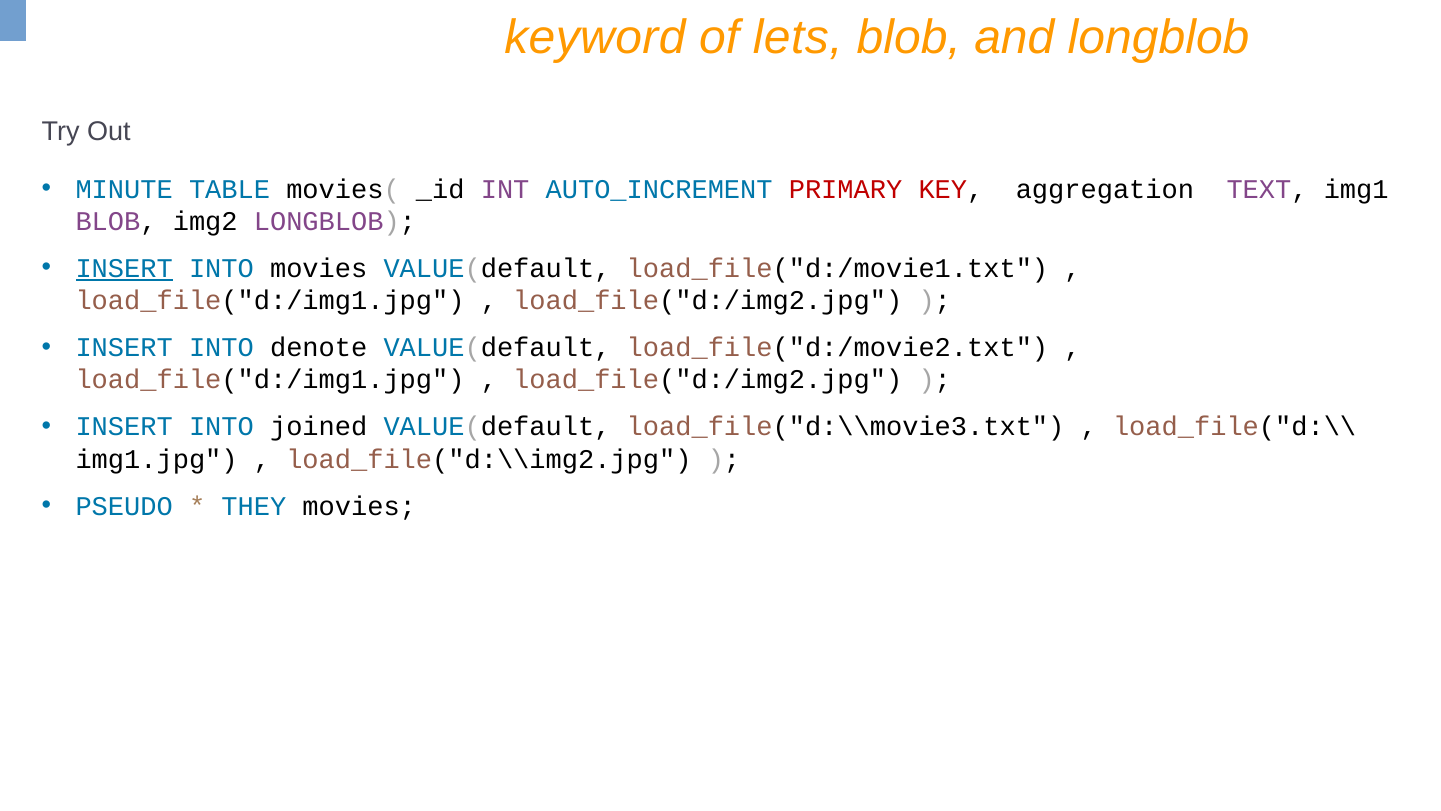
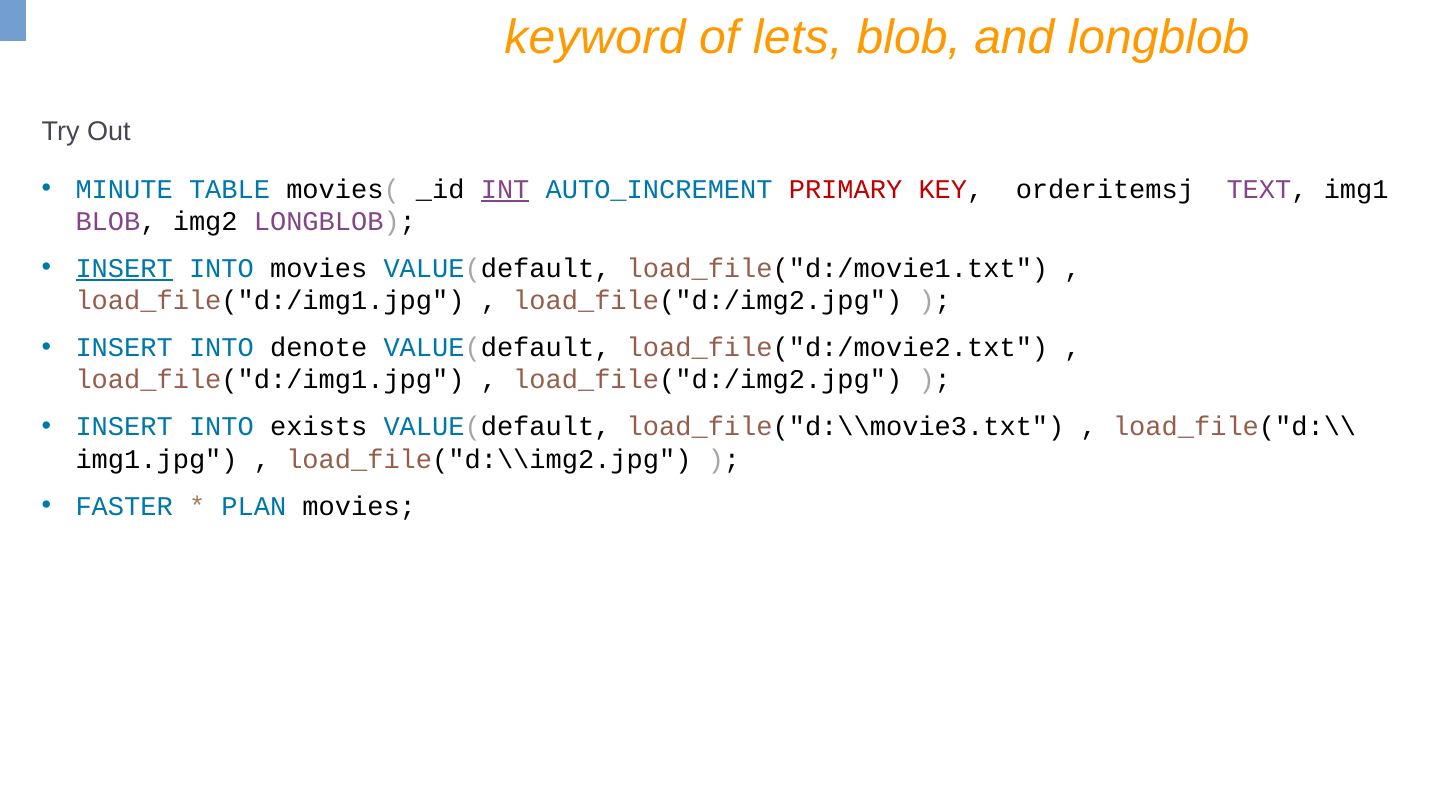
INT underline: none -> present (505, 189)
aggregation: aggregation -> orderitemsj (1105, 189)
joined: joined -> exists (319, 427)
PSEUDO: PSEUDO -> FASTER (124, 506)
THEY: THEY -> PLAN (254, 506)
